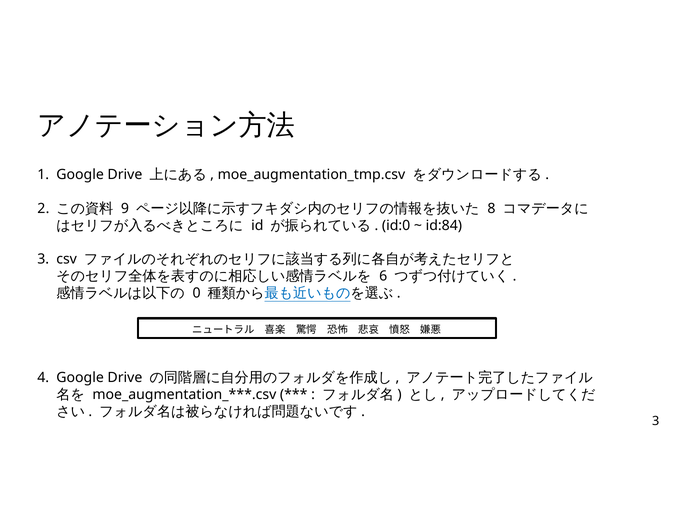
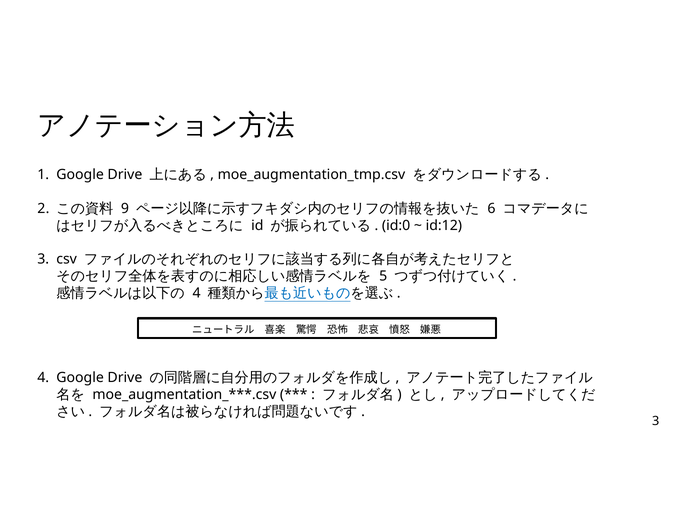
8: 8 -> 6 (491, 208)
id:84: id:84 -> id:12 (444, 225)
6: 6 -> 5 (383, 276)
0: 0 -> 4 (197, 293)
